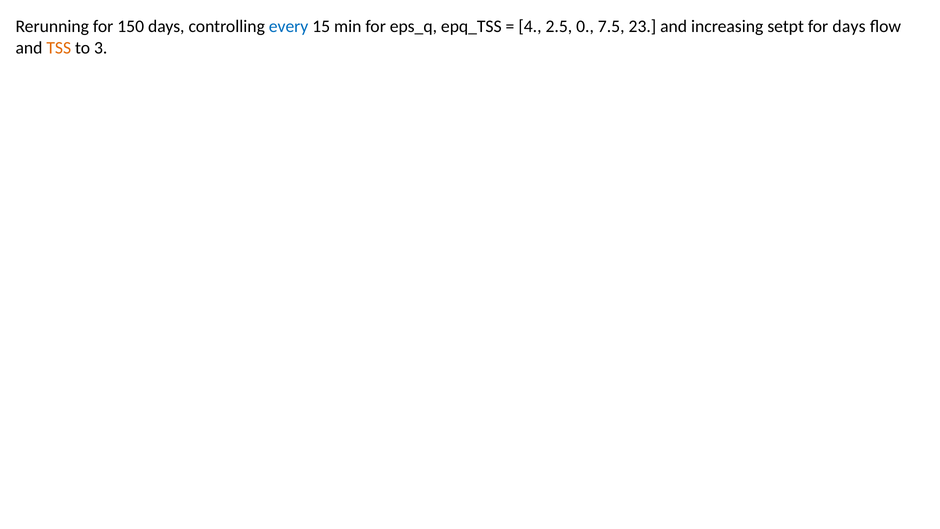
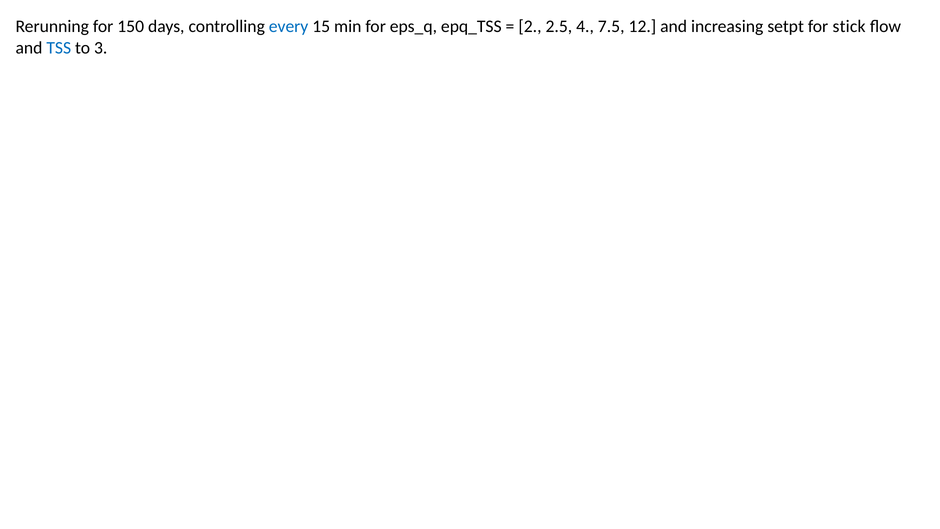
4: 4 -> 2 (530, 27)
0: 0 -> 4 (585, 27)
23: 23 -> 12 (642, 27)
for days: days -> stick (849, 27)
TSS colour: orange -> blue (59, 48)
